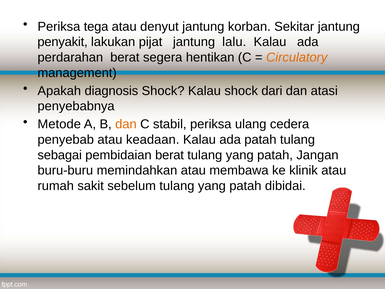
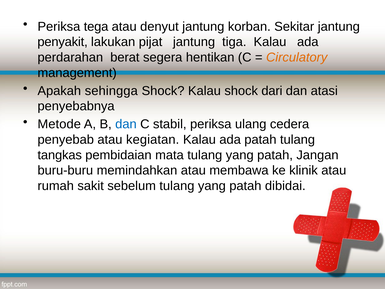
lalu: lalu -> tiga (234, 42)
diagnosis: diagnosis -> sehingga (111, 91)
dan colour: orange -> blue (126, 124)
keadaan: keadaan -> kegiatan (153, 139)
sebagai: sebagai -> tangkas (60, 155)
pembidaian berat: berat -> mata (169, 155)
